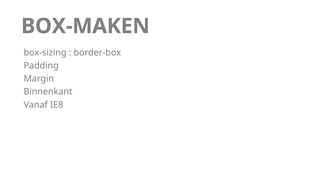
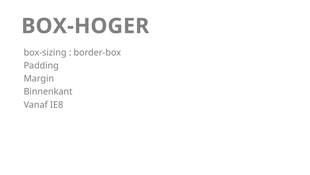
BOX-MAKEN: BOX-MAKEN -> BOX-HOGER (85, 26)
